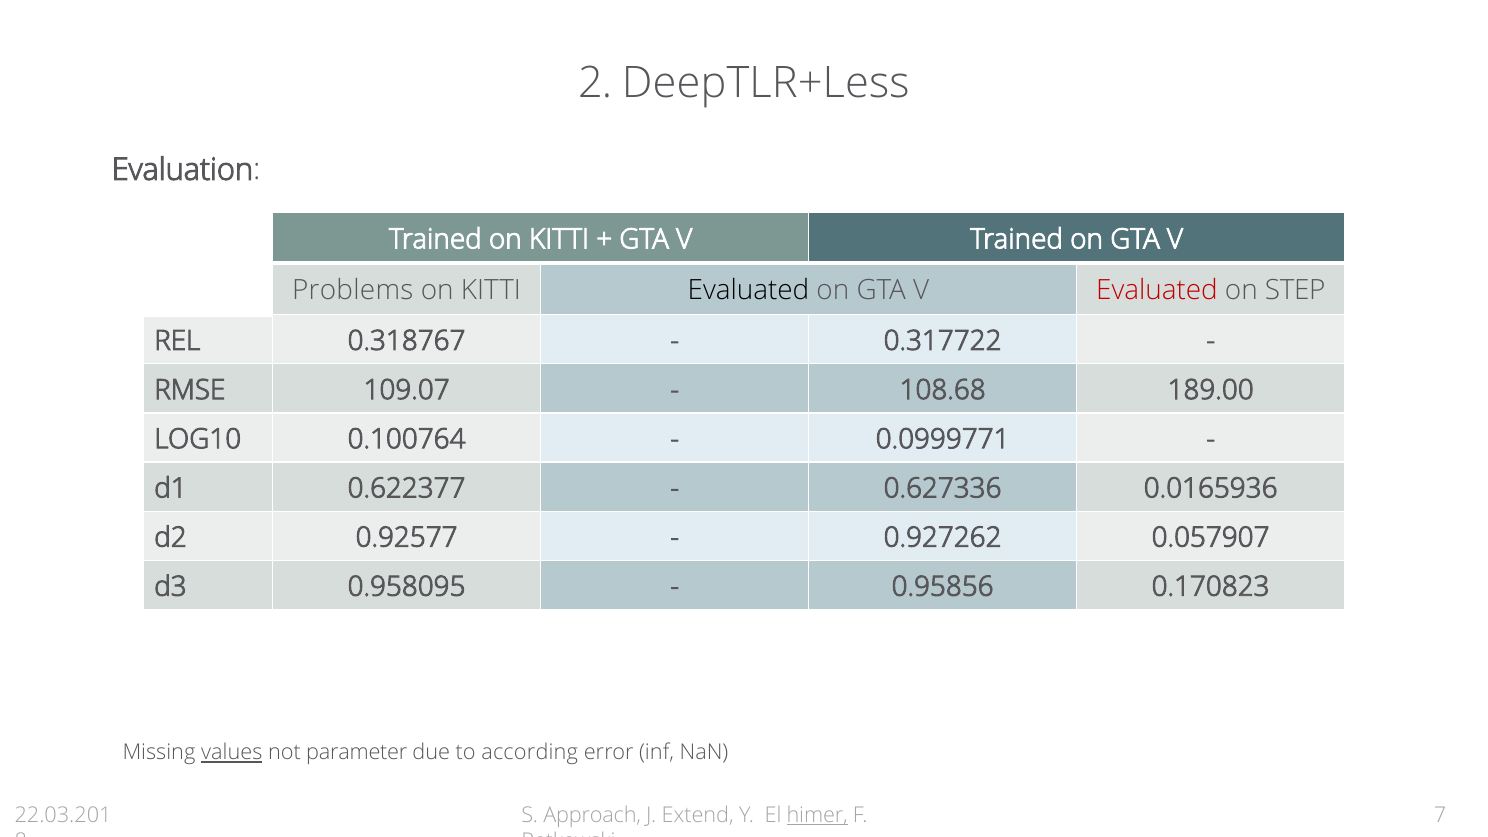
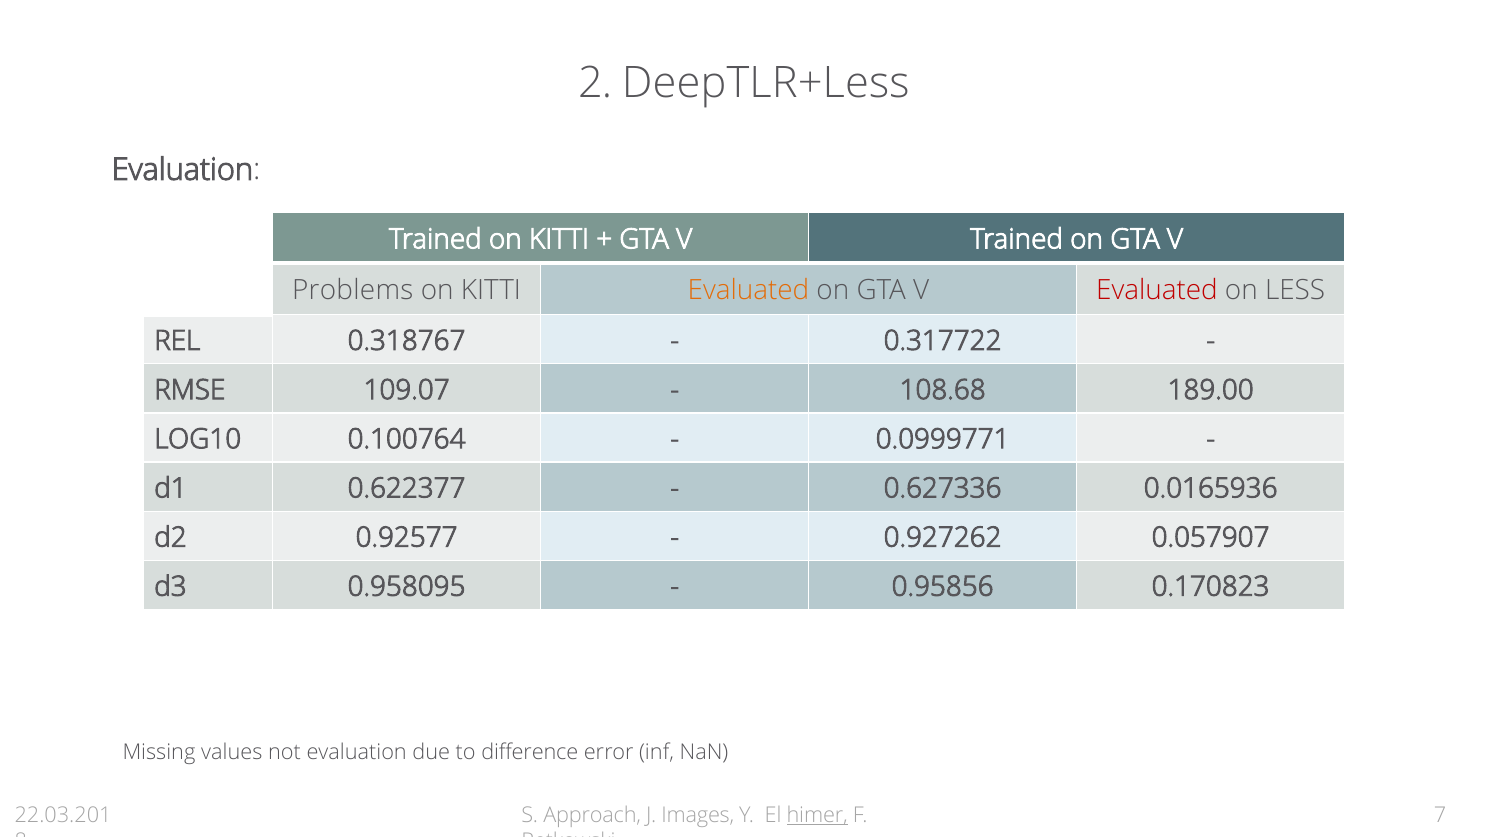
Evaluated colour: black -> orange (748, 290)
STEP: STEP -> LESS (1295, 290)
values underline: present -> none (232, 753)
not parameter: parameter -> evaluation (357, 753)
according: according -> difference (530, 753)
Extend: Extend -> Images (698, 815)
